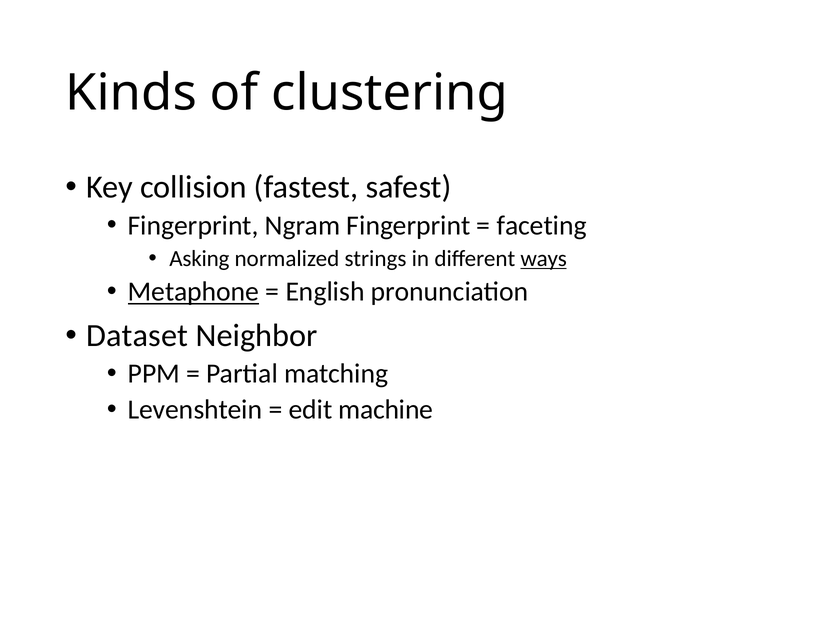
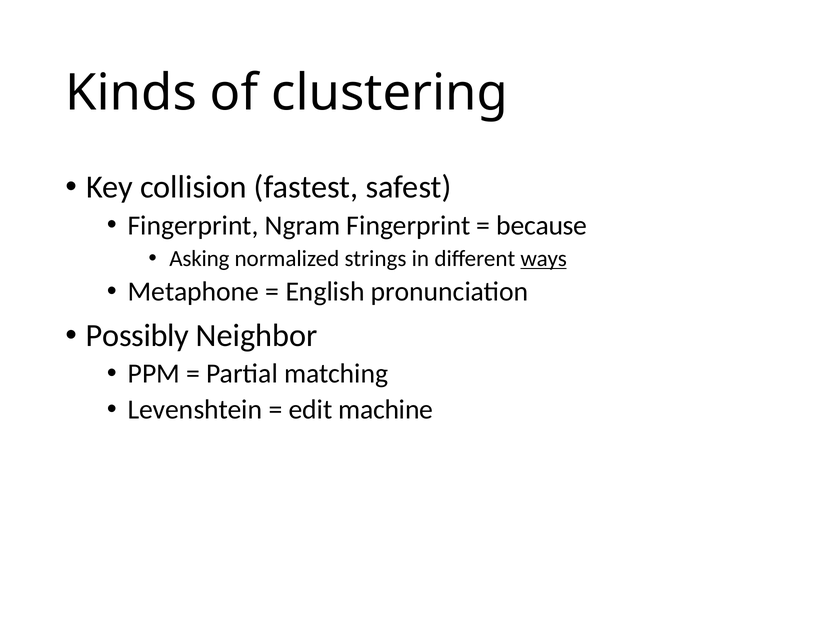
faceting: faceting -> because (542, 226)
Metaphone underline: present -> none (194, 292)
Dataset: Dataset -> Possibly (137, 336)
